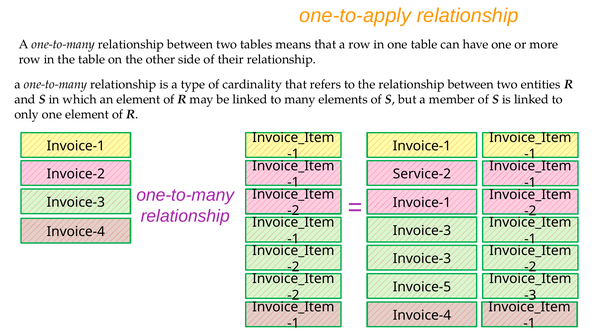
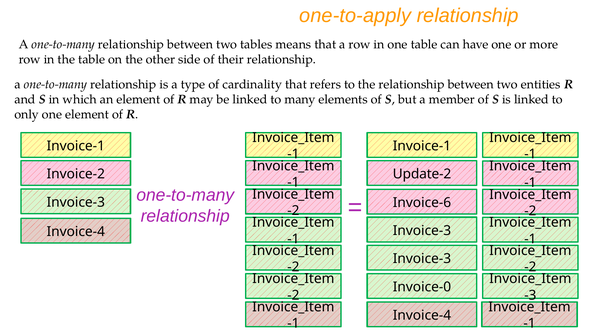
Service-2: Service-2 -> Update-2 (422, 174)
Invoice-1: Invoice-1 -> Invoice-6 (422, 203)
Invoice-5: Invoice-5 -> Invoice-0 (422, 287)
